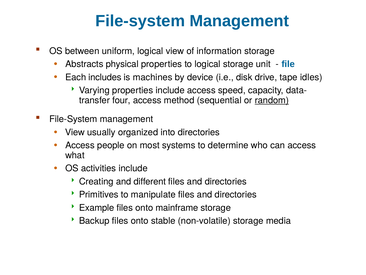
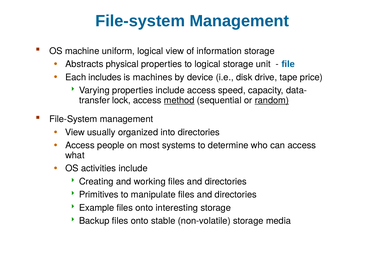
between: between -> machine (82, 51)
idles: idles -> price (311, 77)
four: four -> lock (121, 100)
method underline: none -> present (179, 100)
different: different -> working (150, 181)
mainframe: mainframe -> interesting (177, 207)
